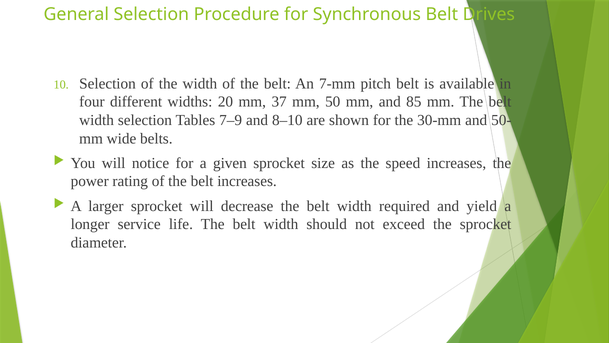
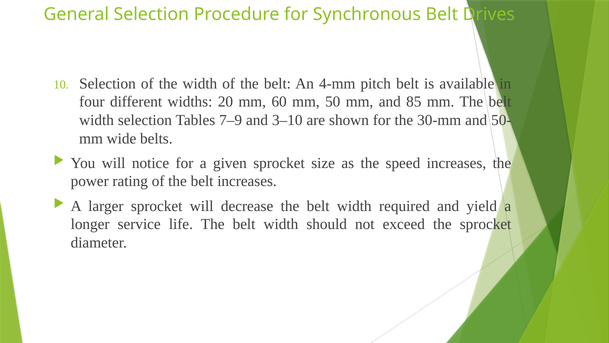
7-mm: 7-mm -> 4-mm (337, 83)
37: 37 -> 60 (279, 102)
8–10: 8–10 -> 3–10 (287, 120)
